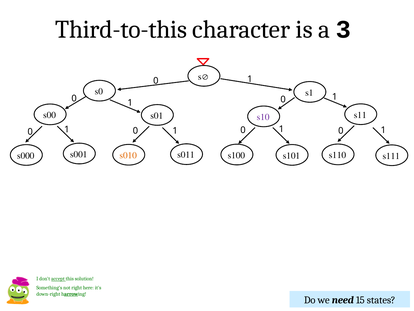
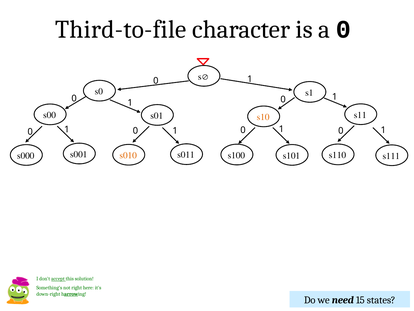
Third-to-this: Third-to-this -> Third-to-file (121, 29)
a 3: 3 -> 0 (344, 29)
s10 colour: purple -> orange (263, 117)
